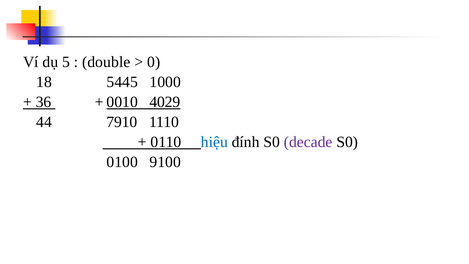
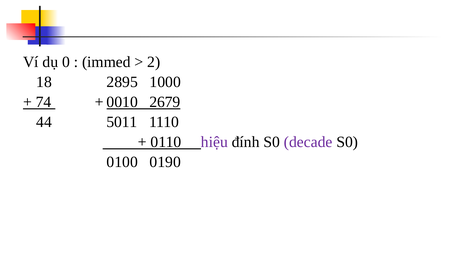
5: 5 -> 0 (66, 62)
double: double -> immed (106, 62)
0: 0 -> 2 (154, 62)
5445: 5445 -> 2895 (122, 82)
36: 36 -> 74 (44, 102)
4029: 4029 -> 2679 (165, 102)
7910: 7910 -> 5011 (122, 122)
hiệu colour: blue -> purple (214, 142)
9100: 9100 -> 0190 (165, 162)
